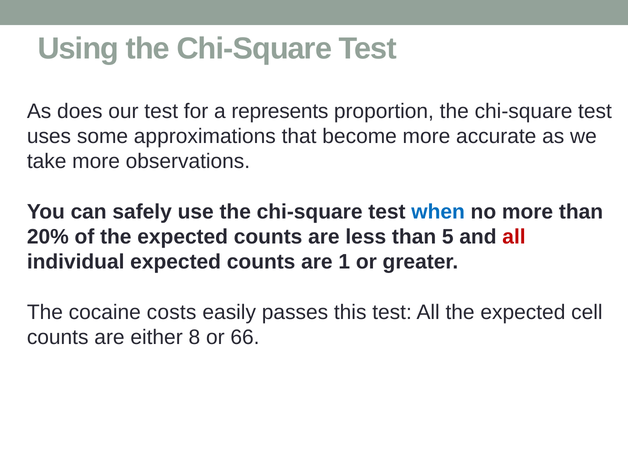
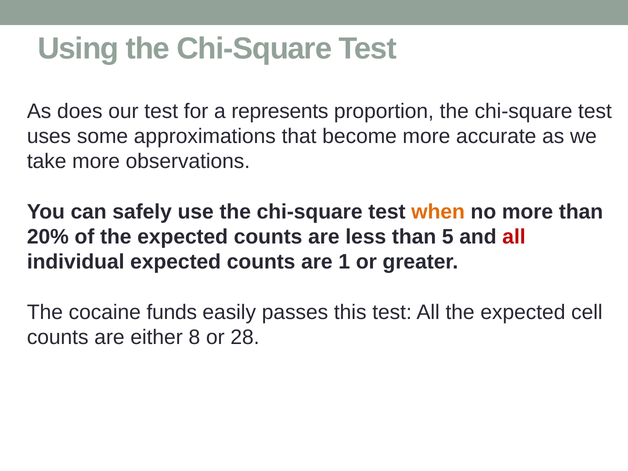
when colour: blue -> orange (438, 212)
costs: costs -> funds (172, 312)
66: 66 -> 28 (245, 337)
